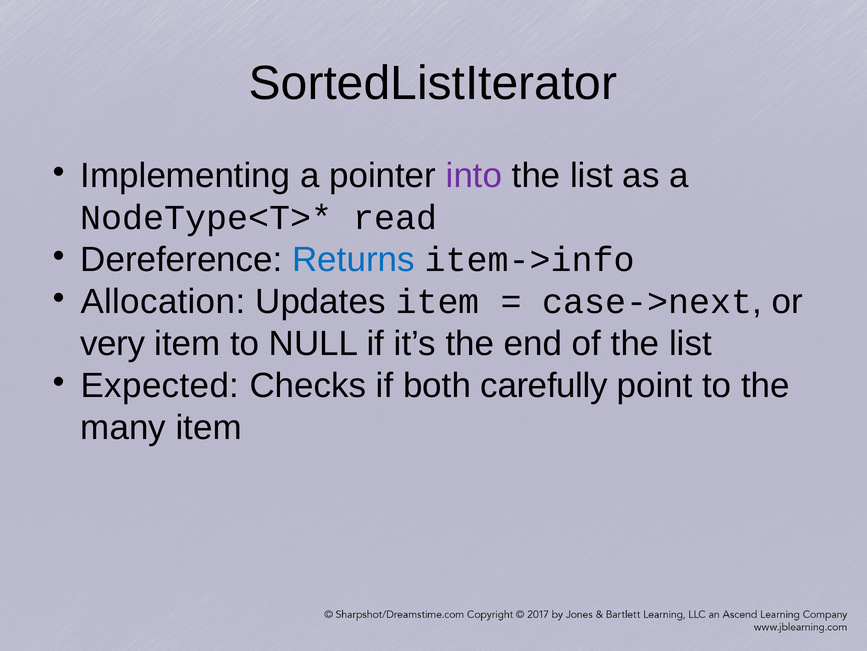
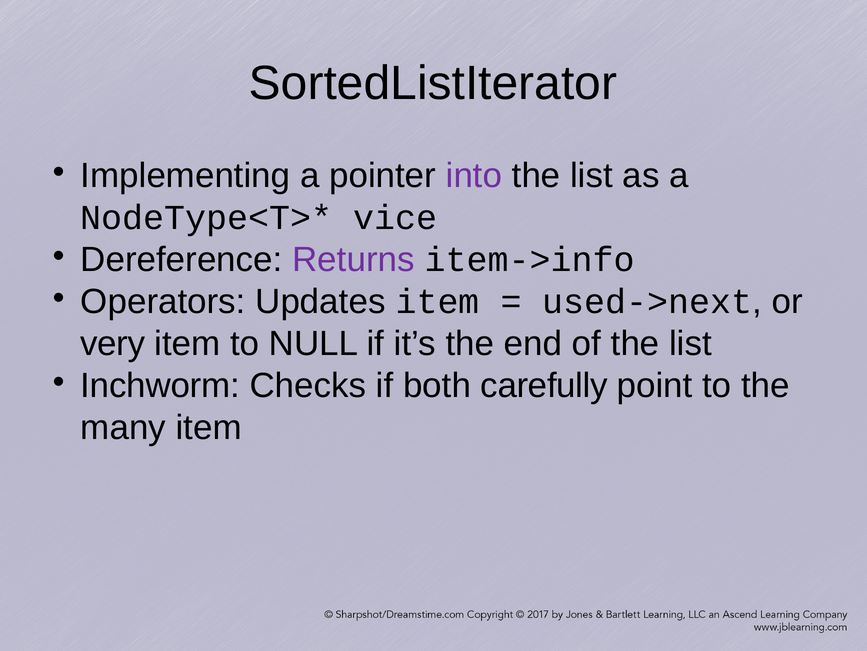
read: read -> vice (395, 217)
Returns colour: blue -> purple (353, 259)
Allocation: Allocation -> Operators (163, 301)
case->next: case->next -> used->next (647, 301)
Expected: Expected -> Inchworm (160, 385)
